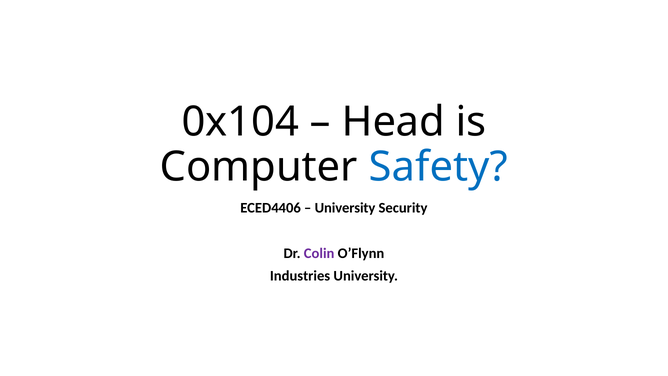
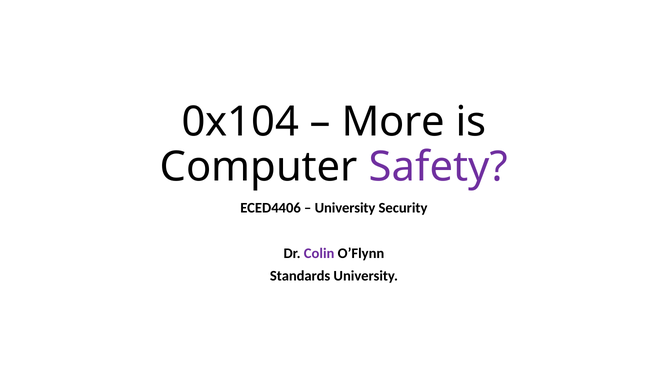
Head: Head -> More (393, 122)
Safety colour: blue -> purple (438, 167)
Industries: Industries -> Standards (300, 276)
